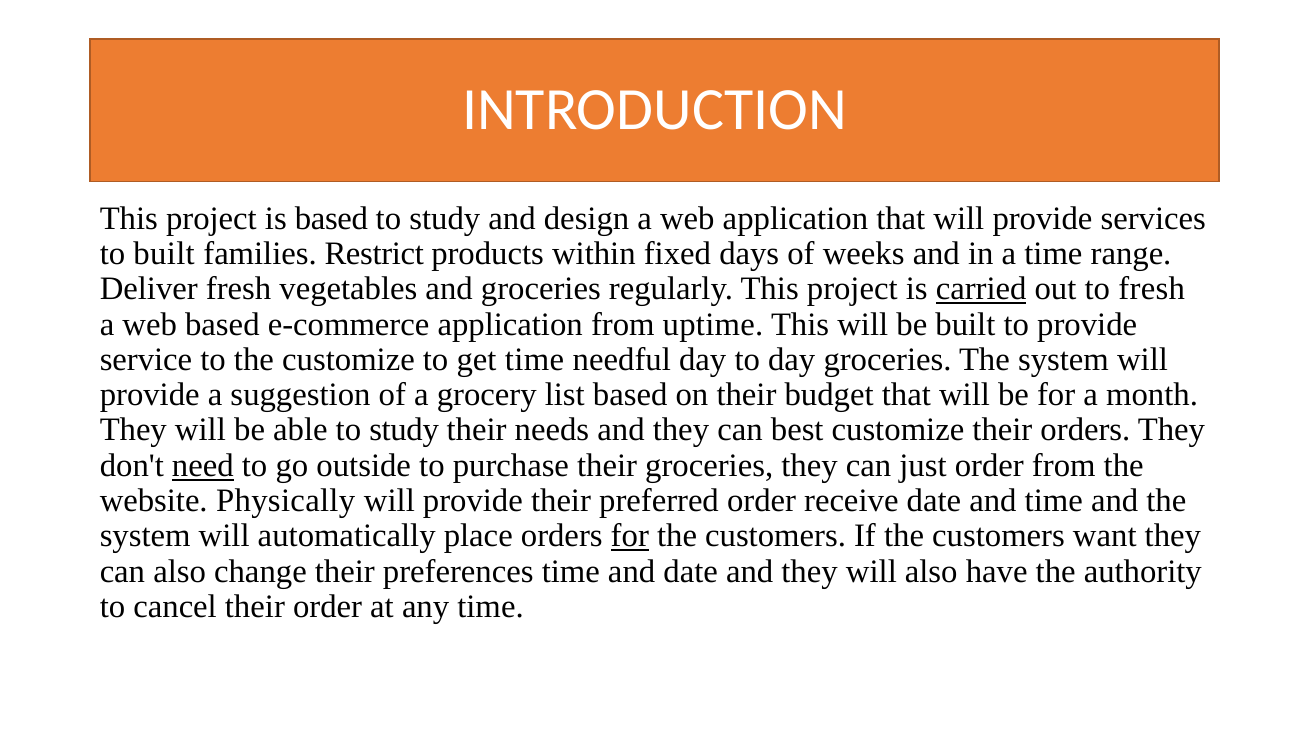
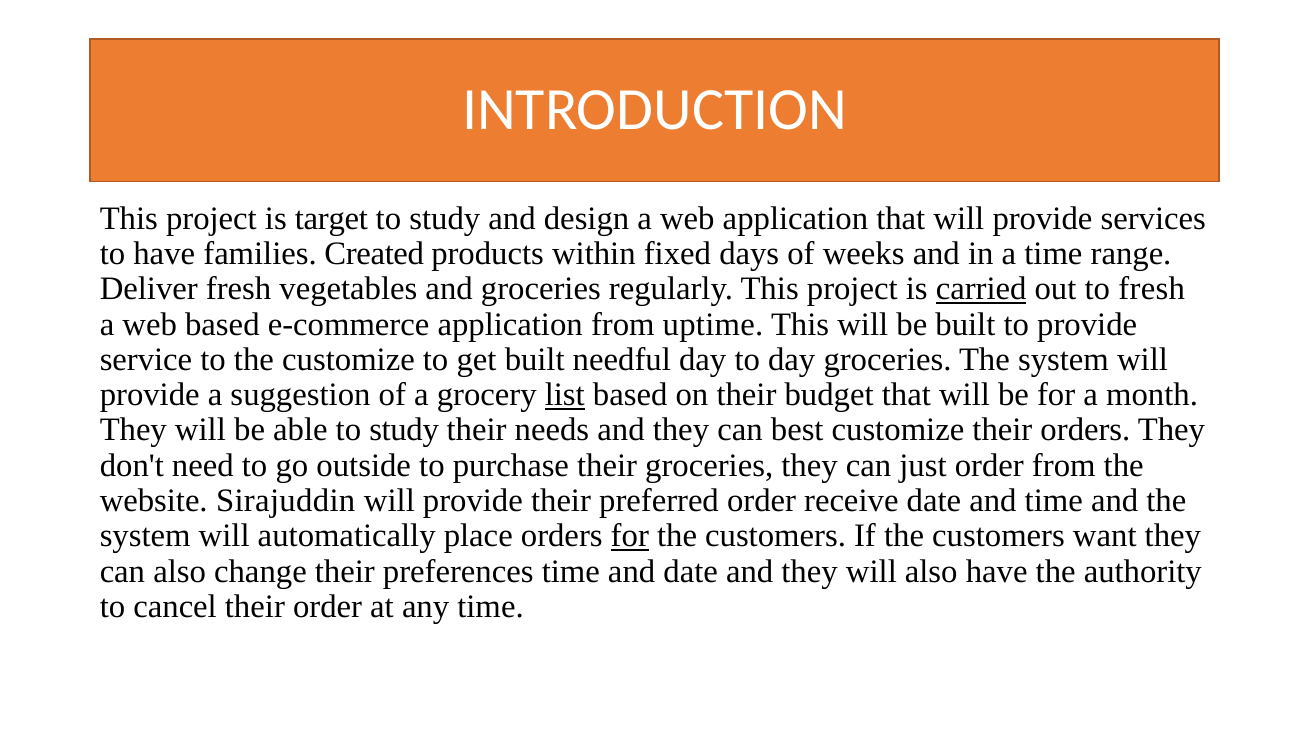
is based: based -> target (331, 218)
to built: built -> have (164, 254)
Restrict: Restrict -> Created (374, 254)
get time: time -> built (535, 360)
list underline: none -> present (565, 395)
need underline: present -> none (203, 466)
Physically: Physically -> Sirajuddin (286, 501)
